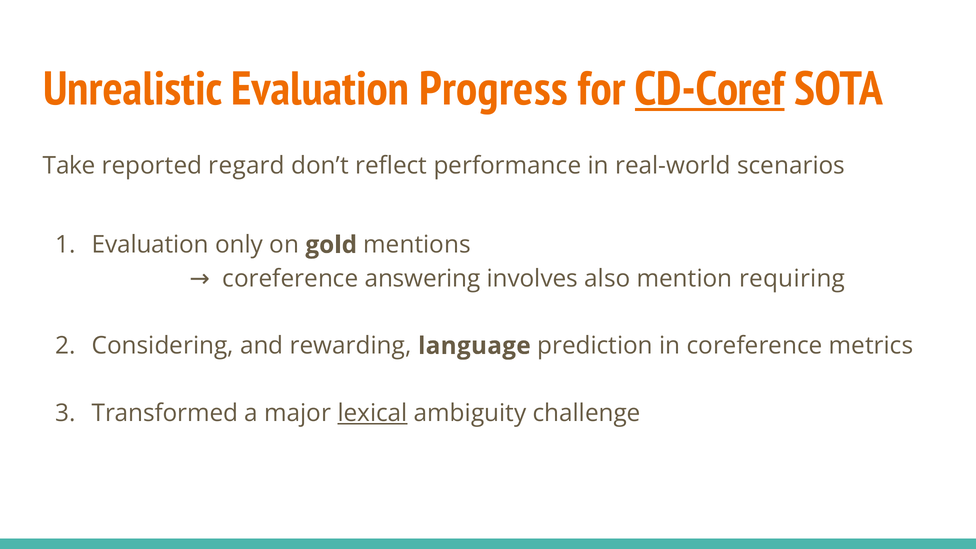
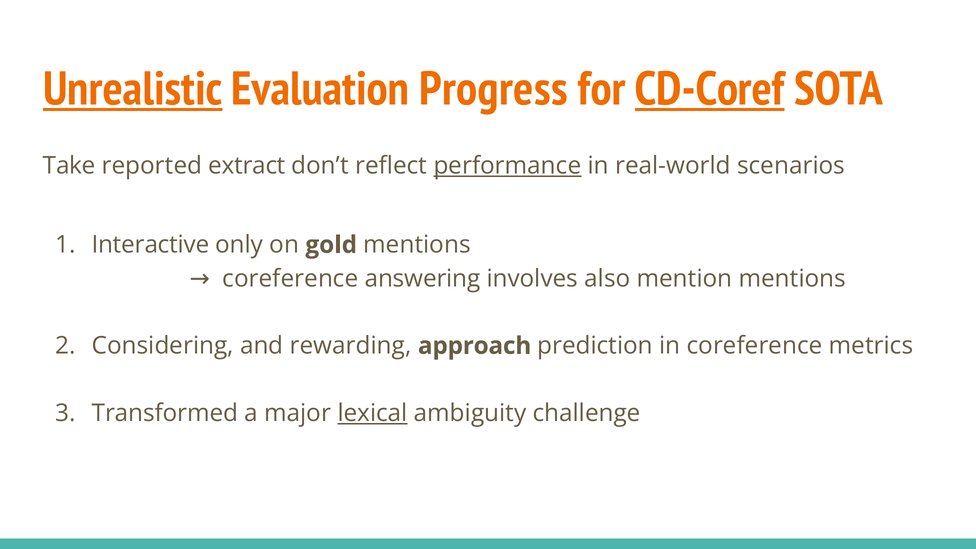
Unrealistic underline: none -> present (133, 89)
regard: regard -> extract (247, 166)
performance underline: none -> present (507, 166)
Evaluation: Evaluation -> Interactive (150, 245)
mention requiring: requiring -> mentions (792, 279)
language: language -> approach (475, 346)
